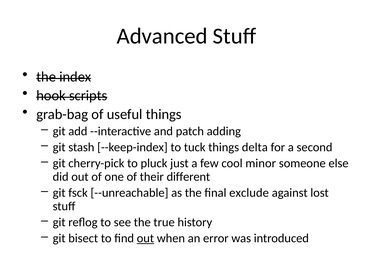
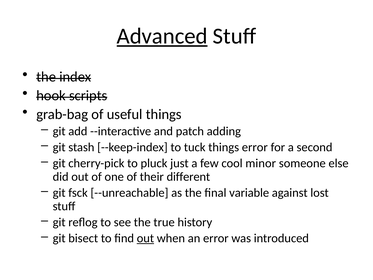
Advanced underline: none -> present (162, 36)
things delta: delta -> error (255, 147)
exclude: exclude -> variable (249, 193)
